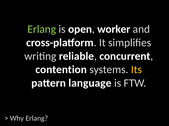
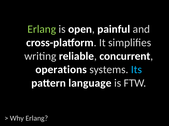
worker: worker -> painful (114, 29)
contention: contention -> operations (61, 70)
Its colour: yellow -> light blue (136, 70)
